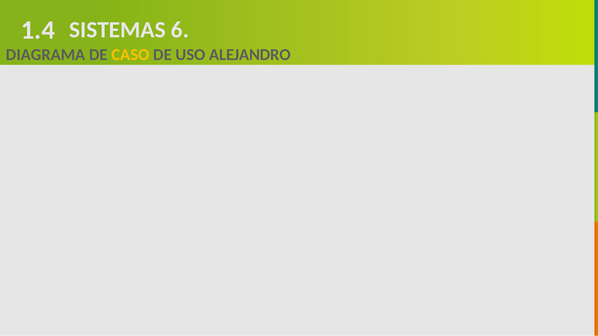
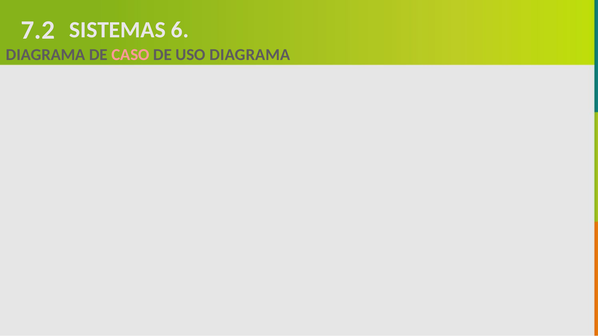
1.4: 1.4 -> 7.2 (38, 30)
CASO colour: yellow -> pink (130, 55)
USO ALEJANDRO: ALEJANDRO -> DIAGRAMA (250, 55)
